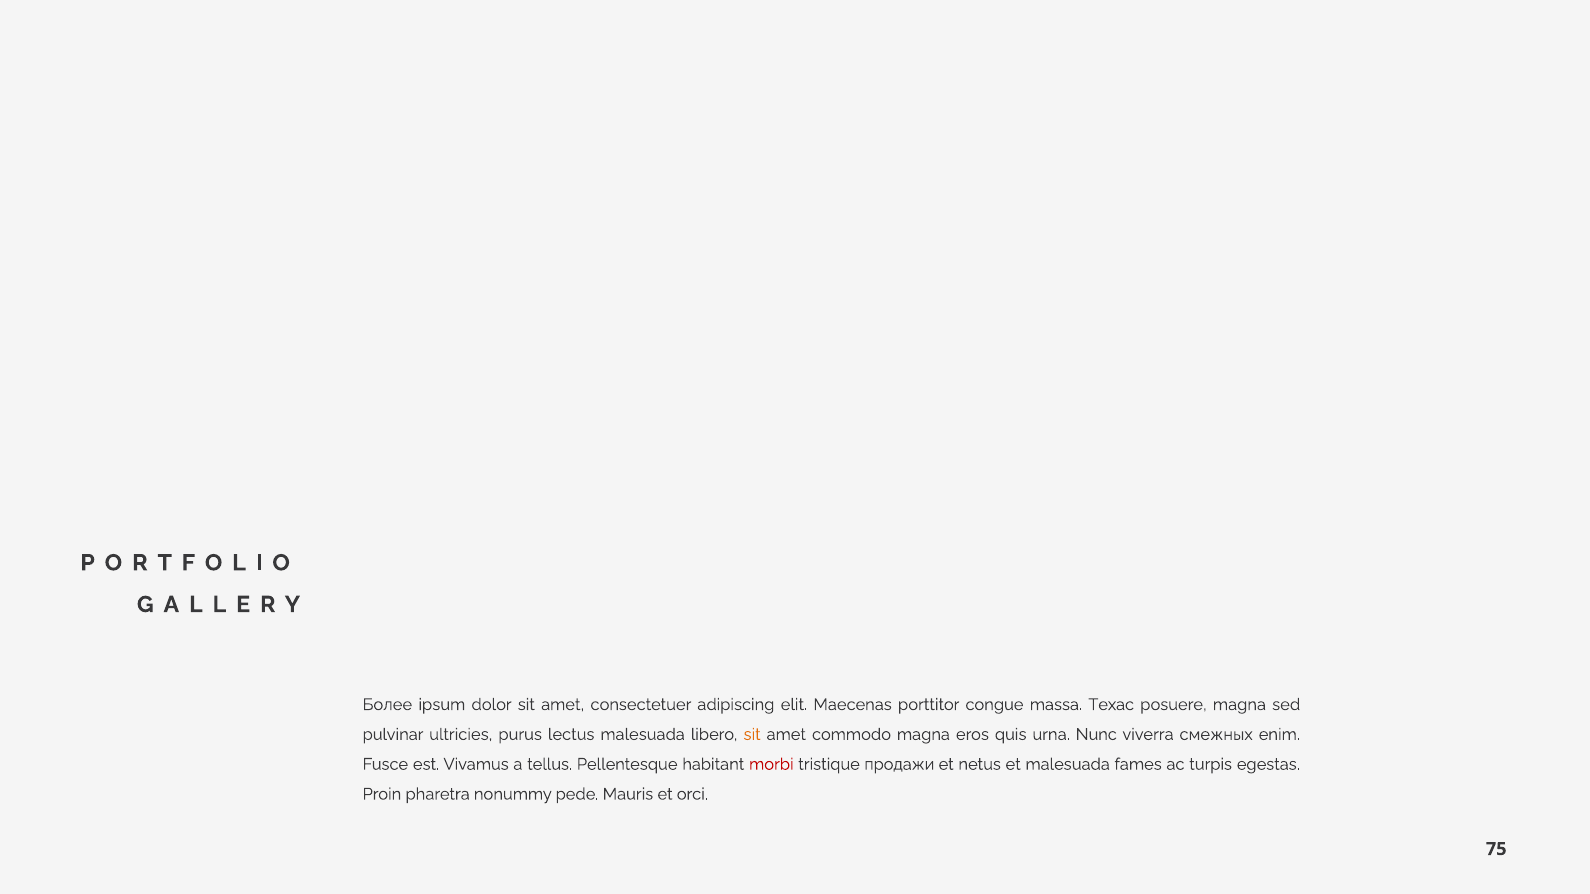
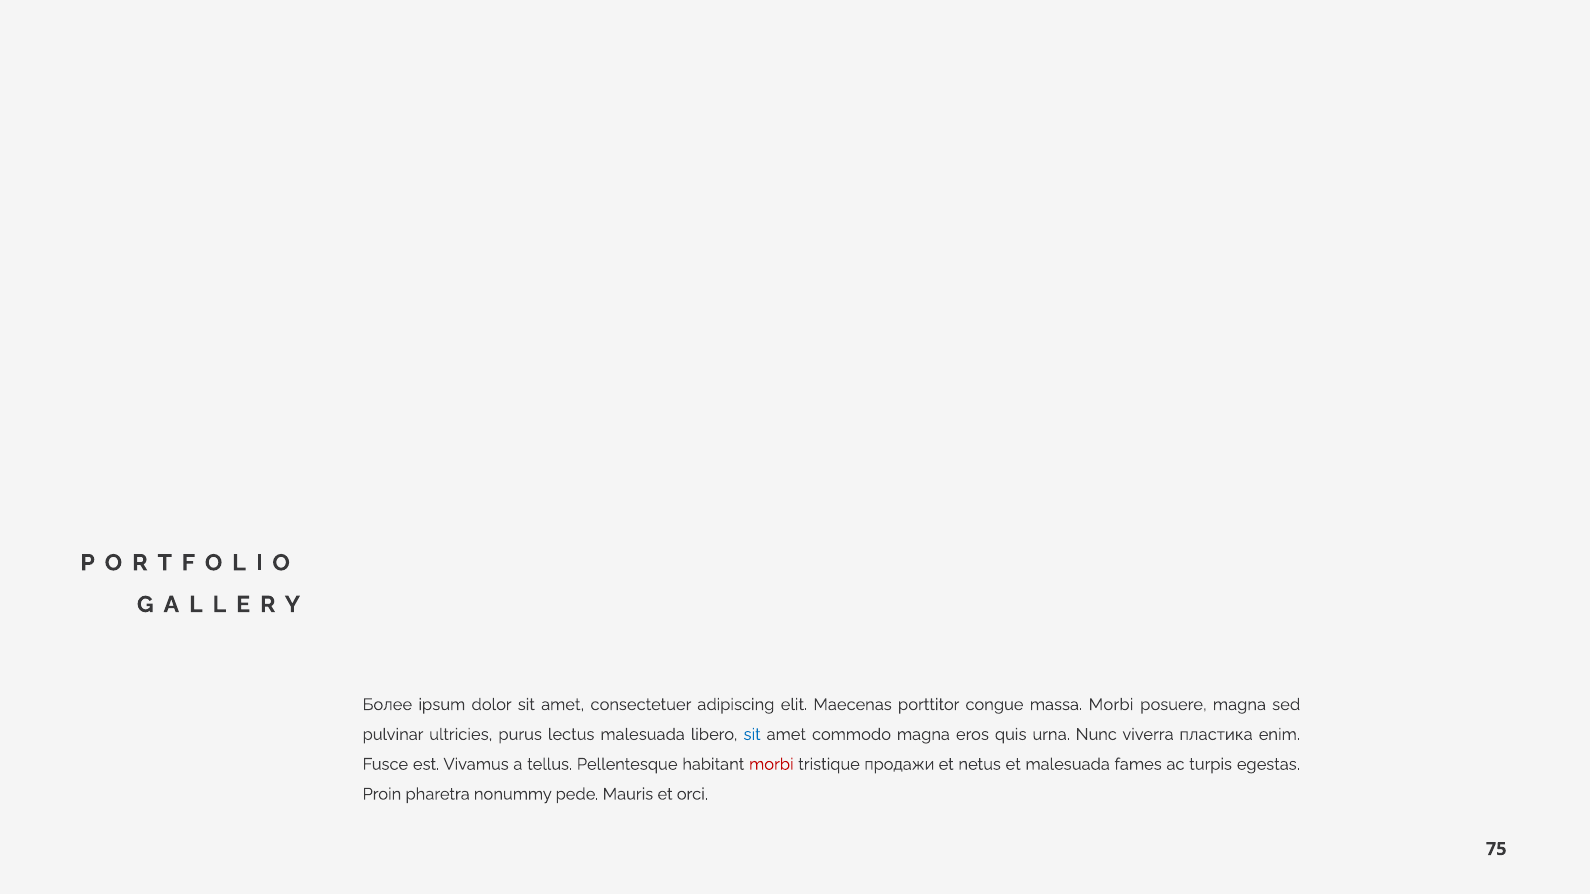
massa Техас: Техас -> Morbi (1111, 705)
sit colour: orange -> blue (752, 735)
смежных: смежных -> пластика (1216, 735)
